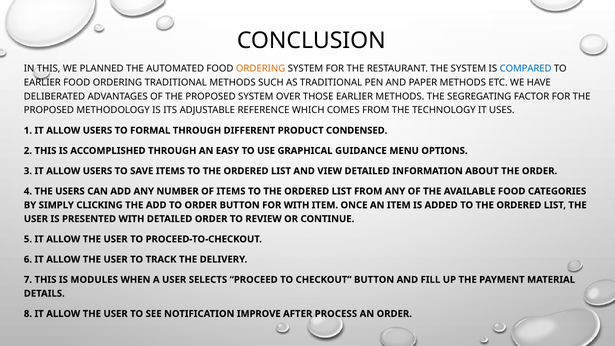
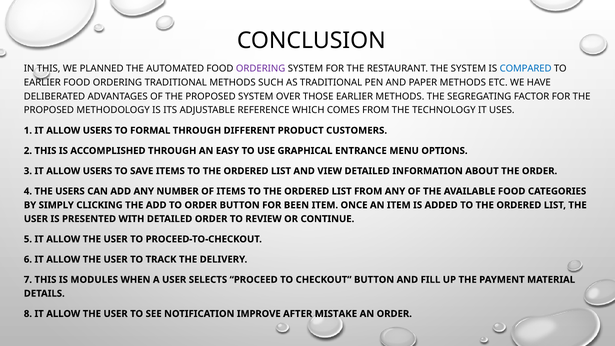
ORDERING colour: orange -> purple (261, 69)
CONDENSED: CONDENSED -> CUSTOMERS (357, 130)
GUIDANCE: GUIDANCE -> ENTRANCE (361, 151)
FOR WITH: WITH -> BEEN (296, 205)
PROCESS: PROCESS -> MISTAKE (336, 314)
